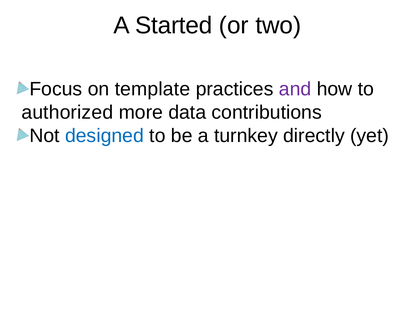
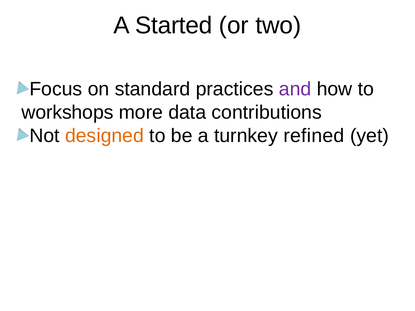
template: template -> standard (153, 89)
authorized: authorized -> workshops (67, 113)
designed colour: blue -> orange (104, 136)
directly: directly -> refined (314, 136)
